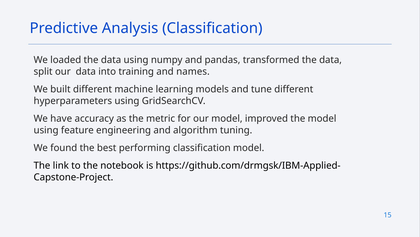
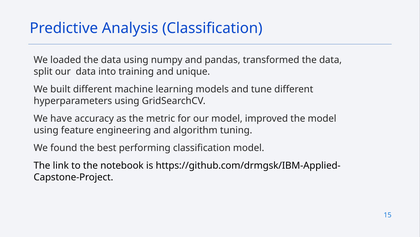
names: names -> unique (193, 71)
